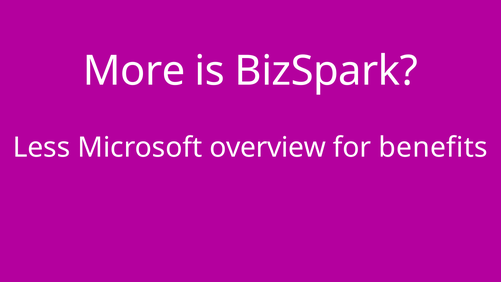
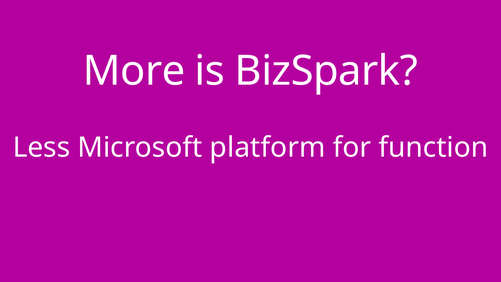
overview: overview -> platform (268, 147)
benefits: benefits -> function (433, 147)
